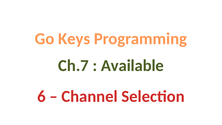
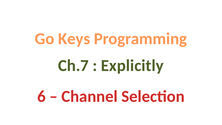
Available: Available -> Explicitly (132, 65)
